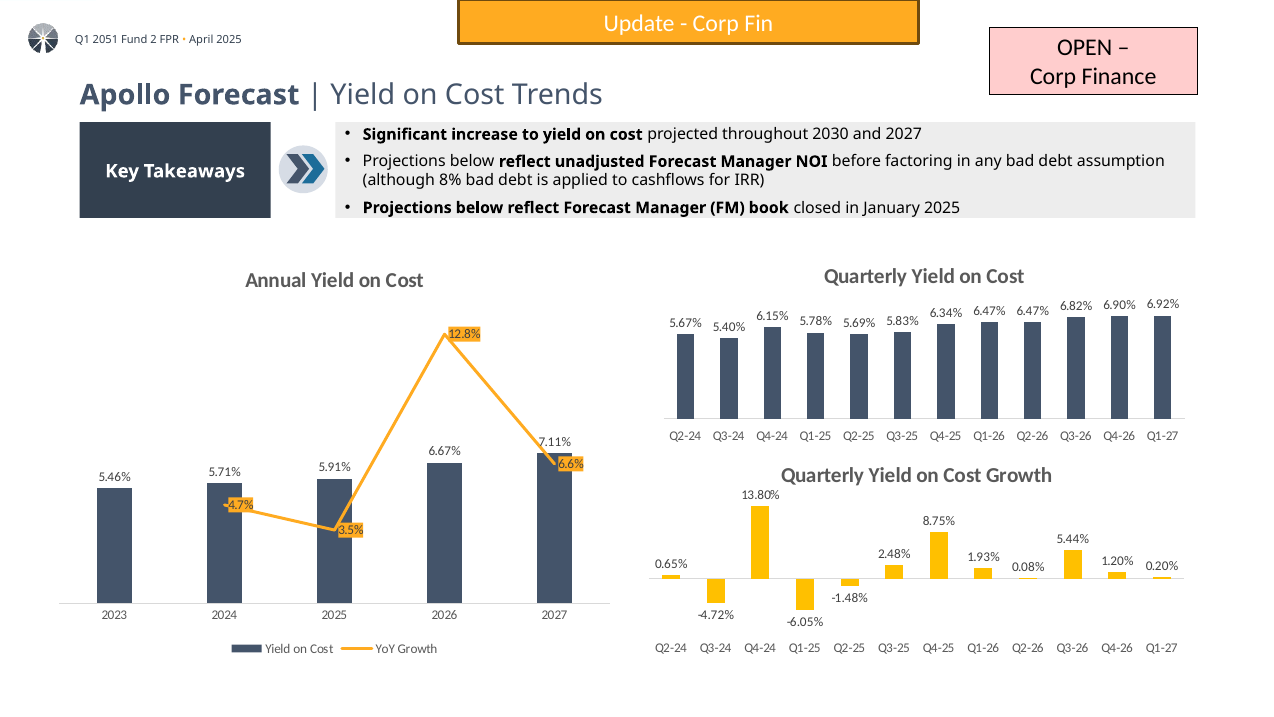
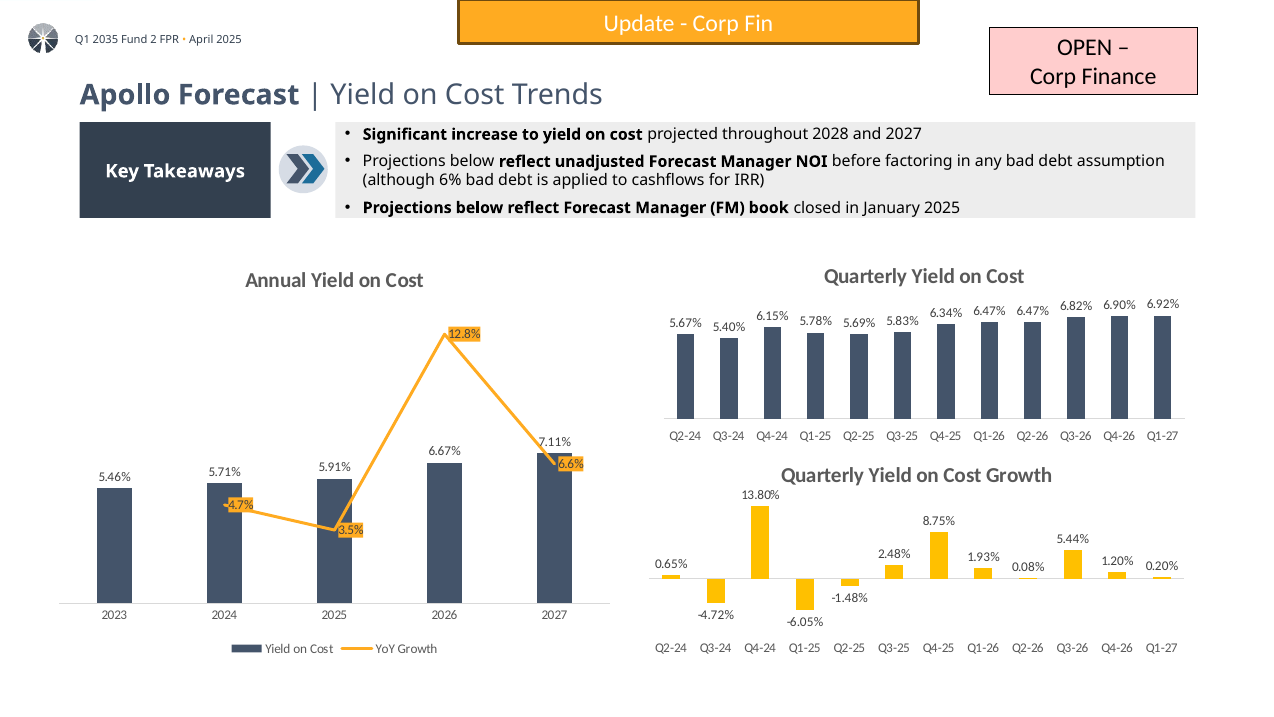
2051: 2051 -> 2035 (105, 40)
2030: 2030 -> 2028 (831, 134)
8%: 8% -> 6% (450, 181)
